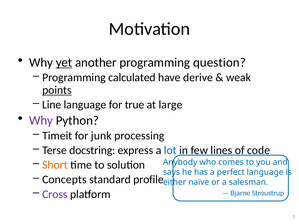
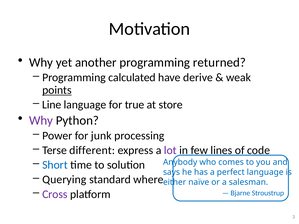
yet underline: present -> none (64, 62)
question: question -> returned (219, 62)
large: large -> store (171, 105)
Timeit: Timeit -> Power (57, 136)
docstring: docstring -> different (92, 150)
lot colour: blue -> purple (170, 150)
Short colour: orange -> blue (55, 165)
Concepts: Concepts -> Querying (64, 180)
profile: profile -> where (148, 180)
